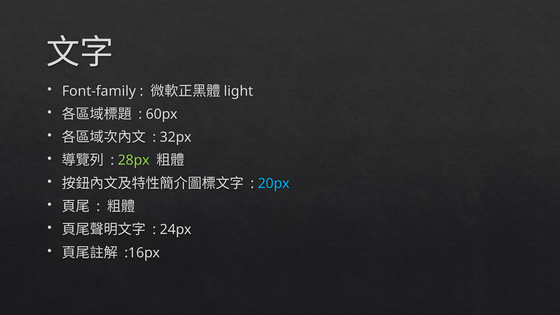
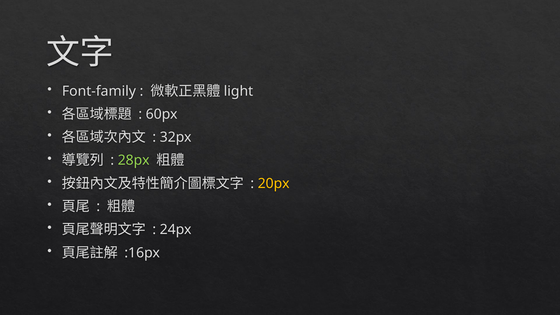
20px colour: light blue -> yellow (274, 183)
